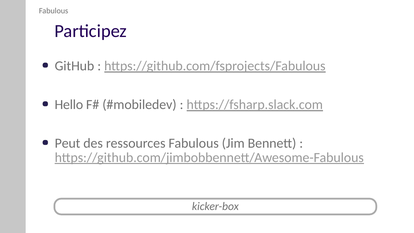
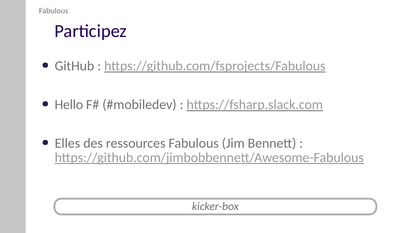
Peut: Peut -> Elles (67, 143)
